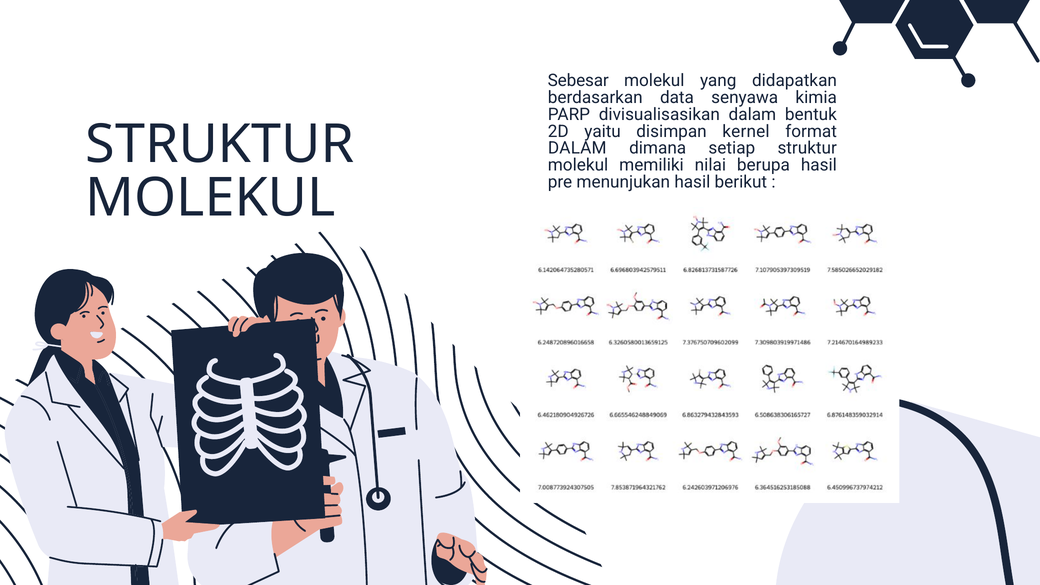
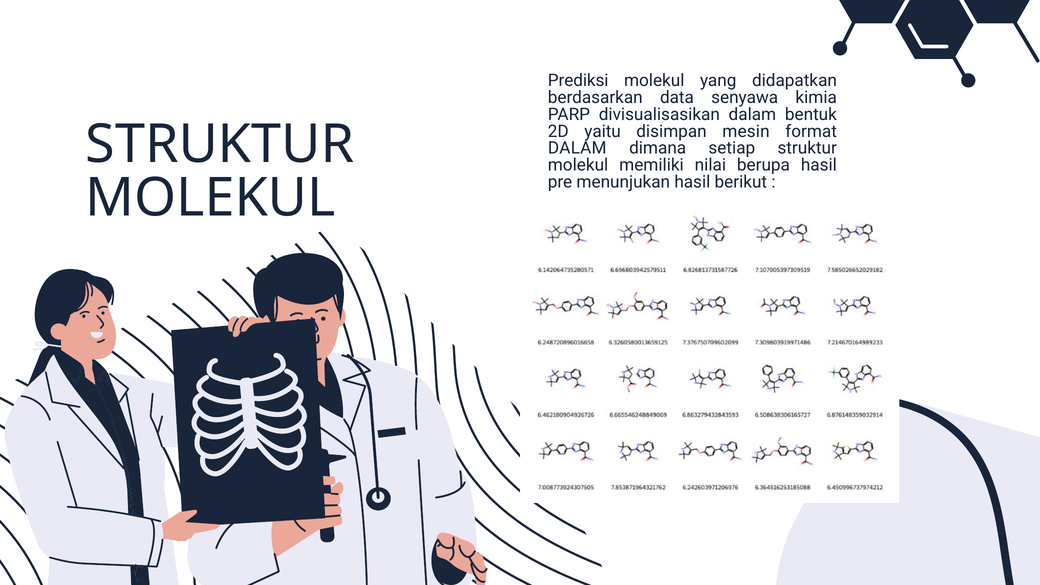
Sebesar: Sebesar -> Prediksi (578, 80)
kernel: kernel -> mesin (746, 131)
